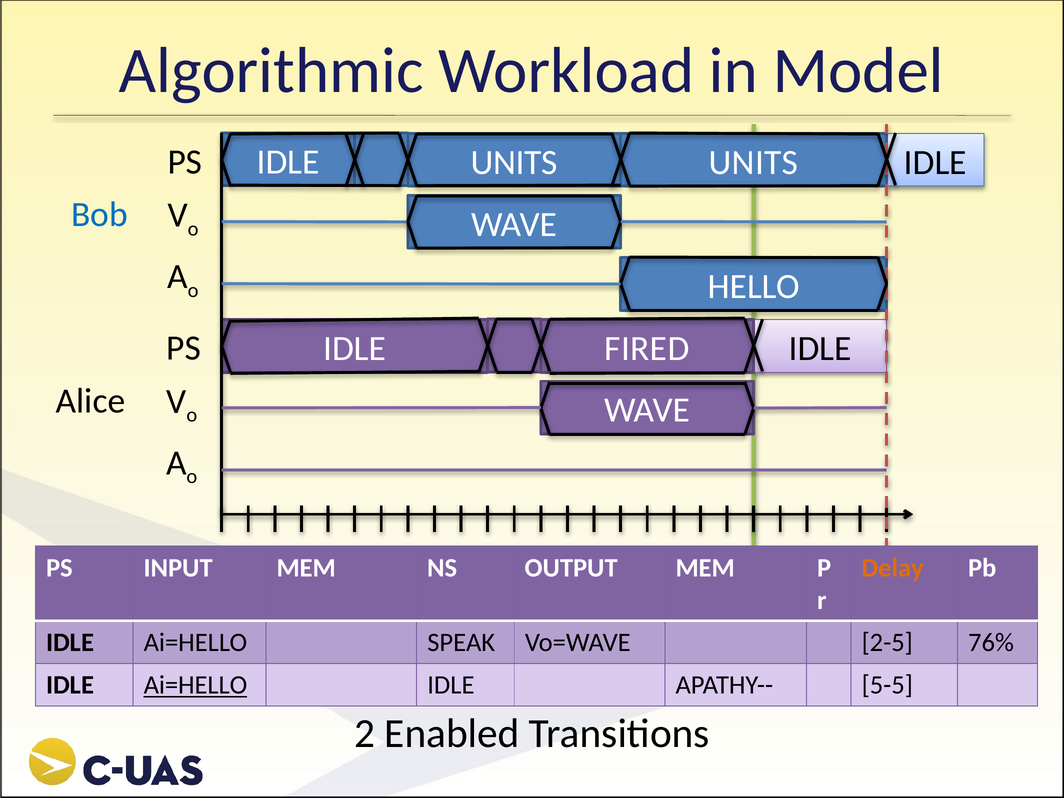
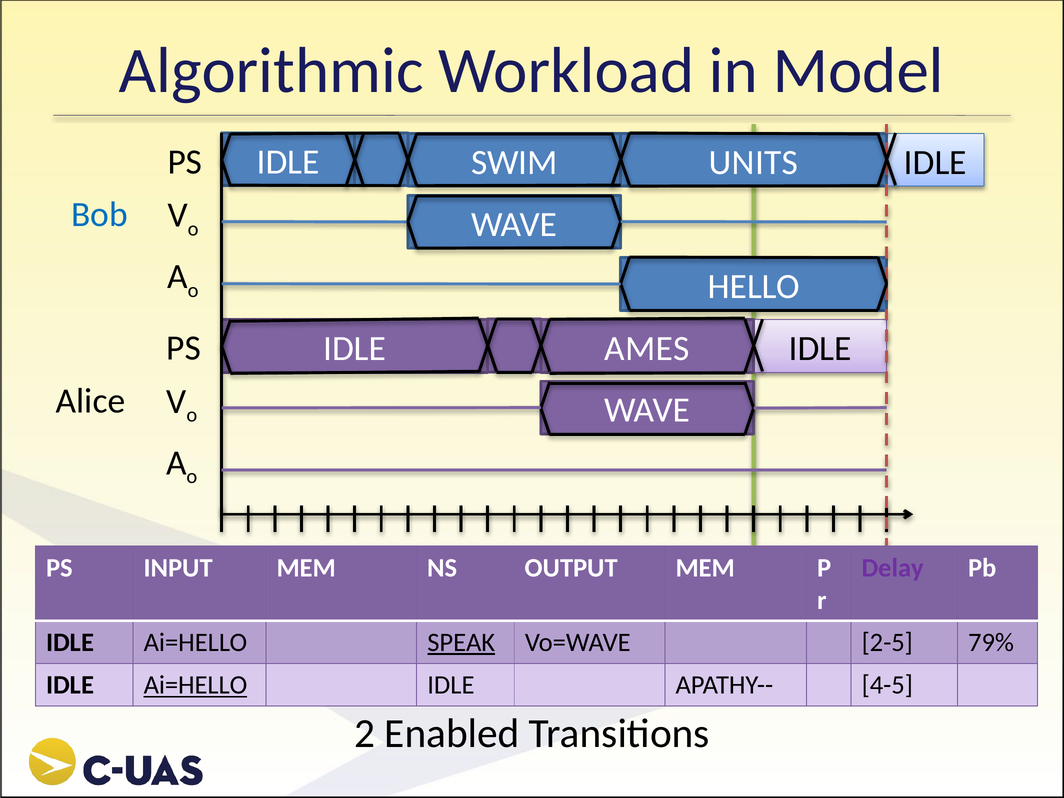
IDLE UNITS: UNITS -> SWIM (514, 162)
FIRED: FIRED -> AMES (647, 349)
Delay colour: orange -> purple (893, 568)
SPEAK underline: none -> present (461, 643)
76%: 76% -> 79% (991, 643)
5-5: 5-5 -> 4-5 (887, 685)
